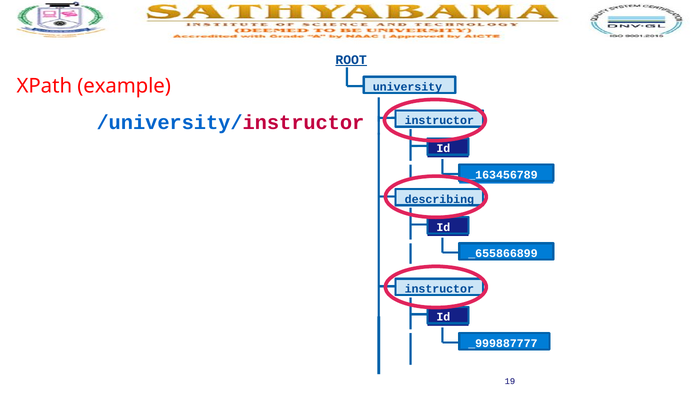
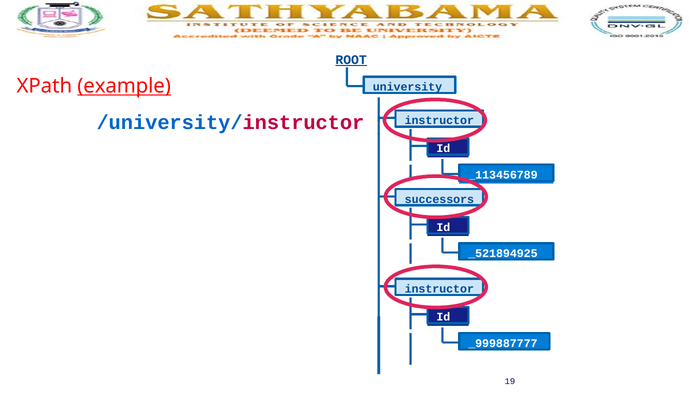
example underline: none -> present (124, 86)
_163456789: _163456789 -> _113456789 (503, 175)
describing: describing -> successors (439, 199)
_655866899: _655866899 -> _521894925 (503, 254)
